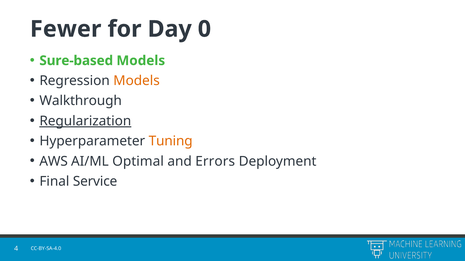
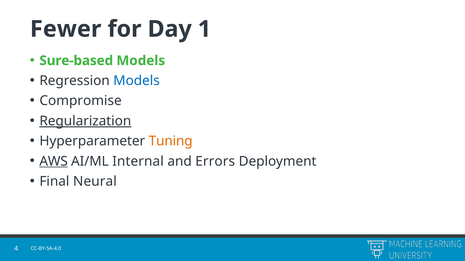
0: 0 -> 1 (204, 29)
Models colour: orange -> blue (137, 81)
Walkthrough: Walkthrough -> Compromise (81, 101)
AWS underline: none -> present (54, 162)
Optimal: Optimal -> Internal (138, 162)
Service: Service -> Neural (95, 182)
